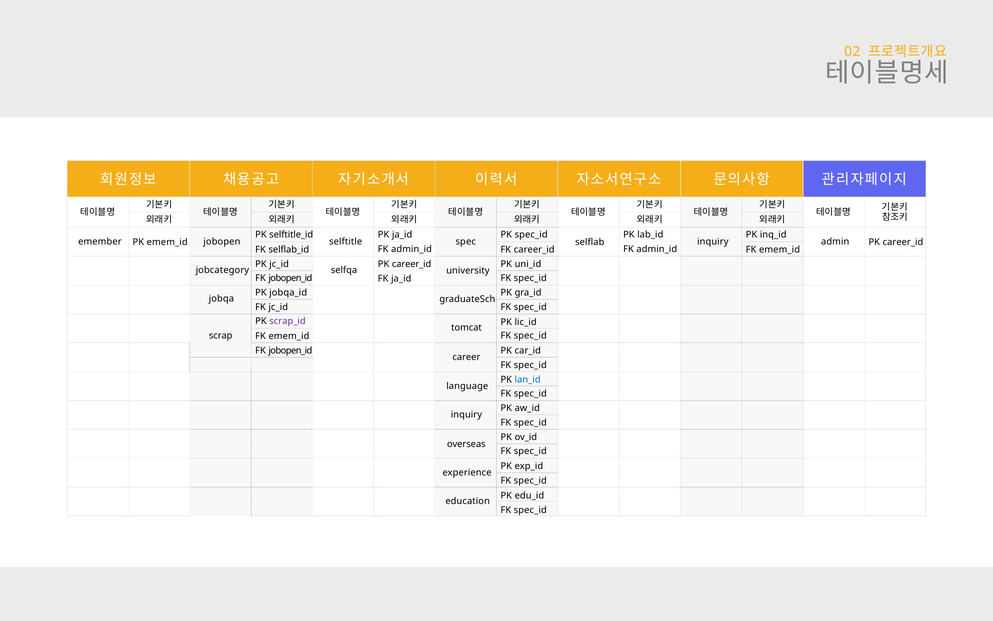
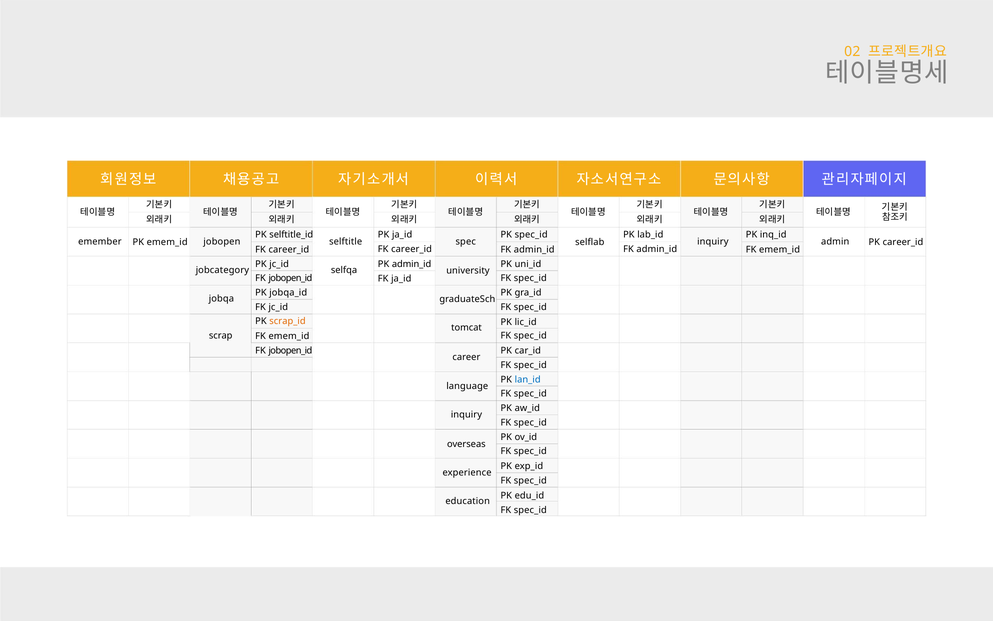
admin_id: admin_id -> career_id (412, 249)
selflab_id: selflab_id -> career_id (289, 249)
career_id: career_id -> admin_id (534, 249)
career_id: career_id -> admin_id (412, 264)
scrap_id colour: purple -> orange (287, 321)
